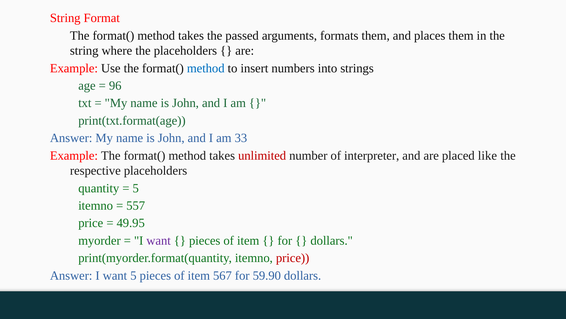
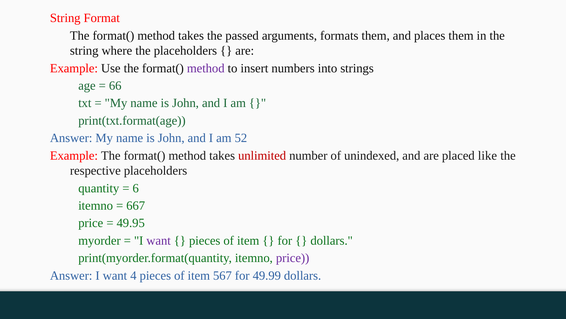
method colour: blue -> purple (206, 68)
96: 96 -> 66 (115, 85)
33: 33 -> 52 (241, 138)
interpreter: interpreter -> unindexed (372, 155)
5: 5 -> 6 (136, 188)
557: 557 -> 667 (136, 205)
price colour: red -> purple (293, 258)
want 5: 5 -> 4 (133, 275)
59.90: 59.90 -> 49.99 (267, 275)
